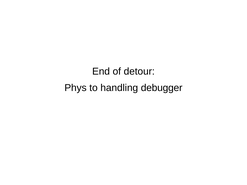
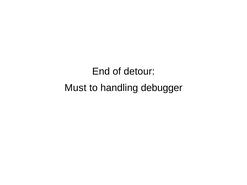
Phys: Phys -> Must (75, 88)
